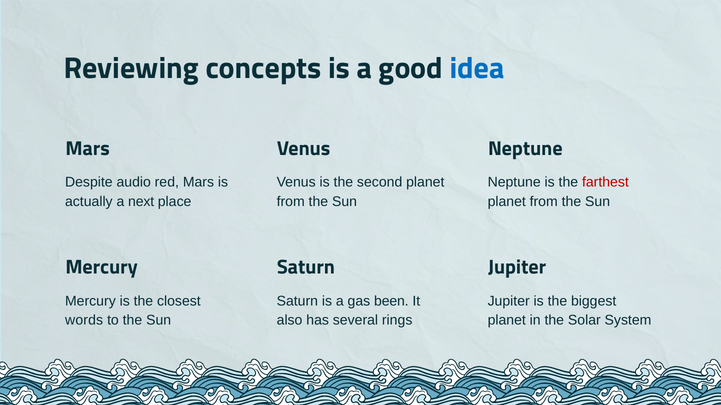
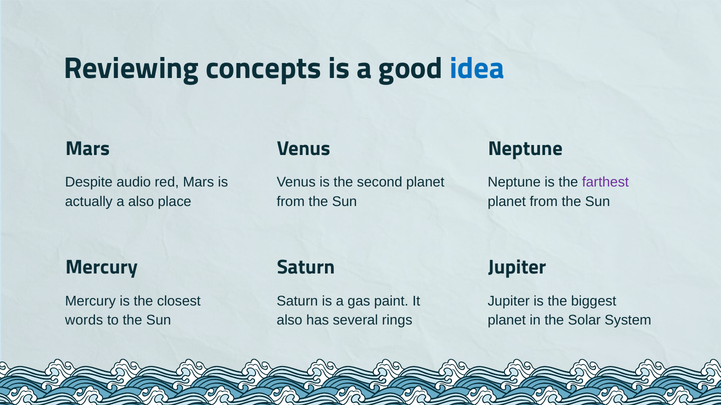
farthest colour: red -> purple (605, 183)
a next: next -> also (141, 202)
been: been -> paint (391, 301)
